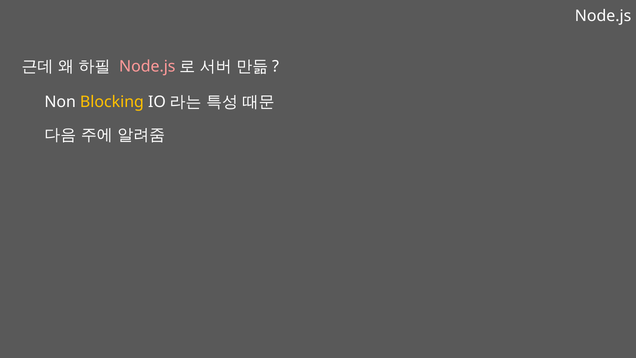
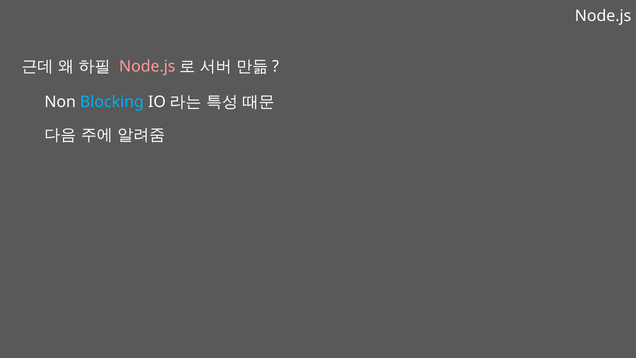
Blocking colour: yellow -> light blue (112, 102)
